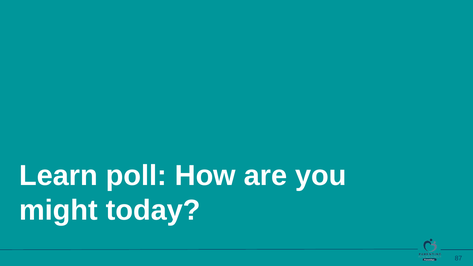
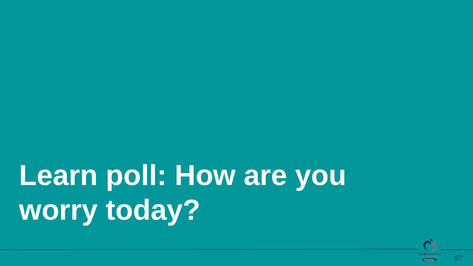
might: might -> worry (59, 210)
